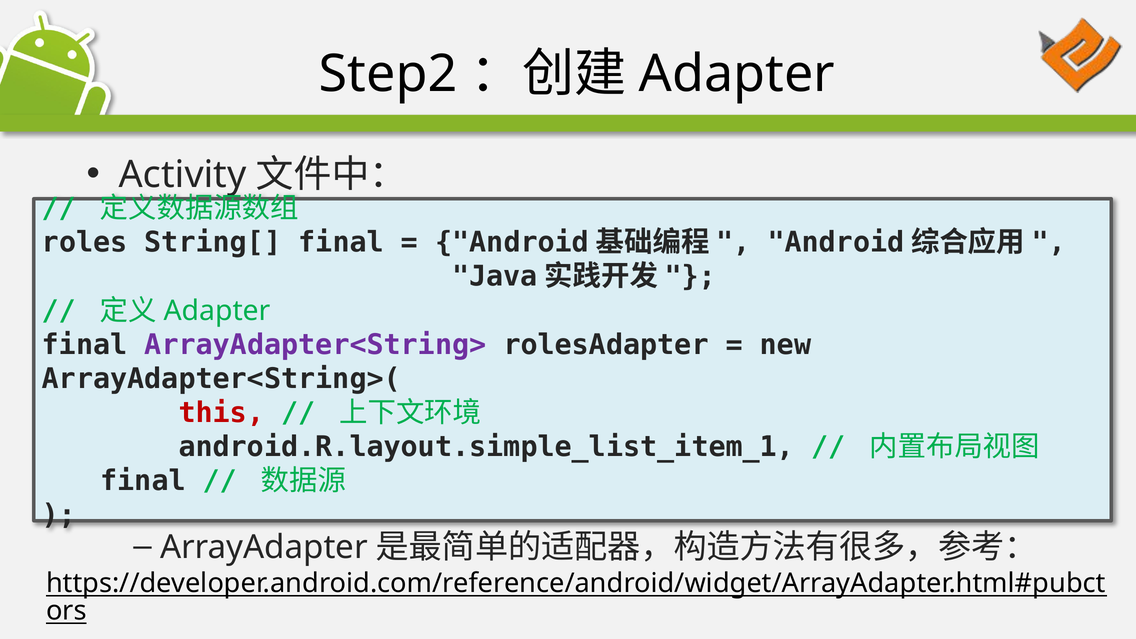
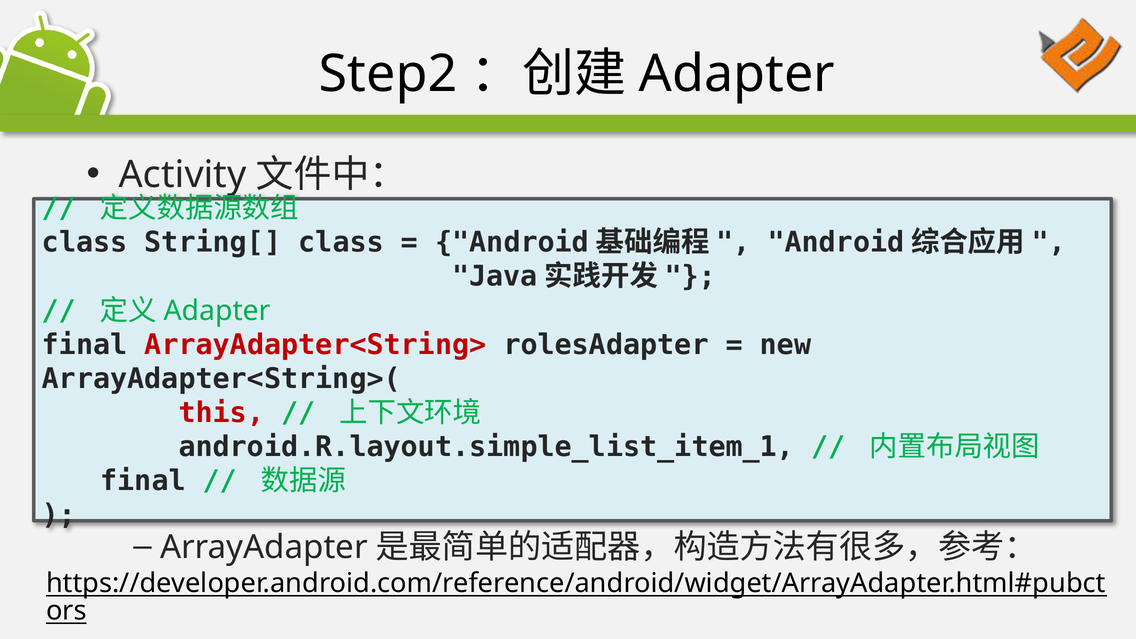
roles: roles -> class (85, 242)
String[ final: final -> class (341, 242)
ArrayAdapter<String> colour: purple -> red (315, 345)
